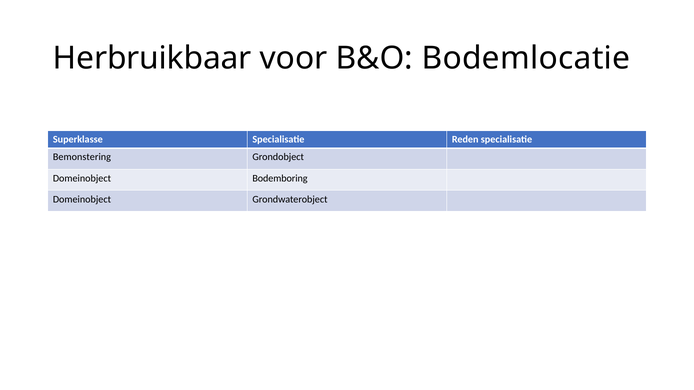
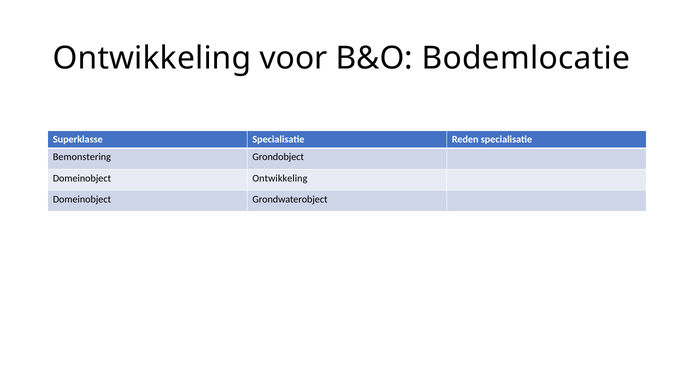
Herbruikbaar: Herbruikbaar -> Ontwikkeling (152, 58)
Domeinobject Bodemboring: Bodemboring -> Ontwikkeling (280, 178)
